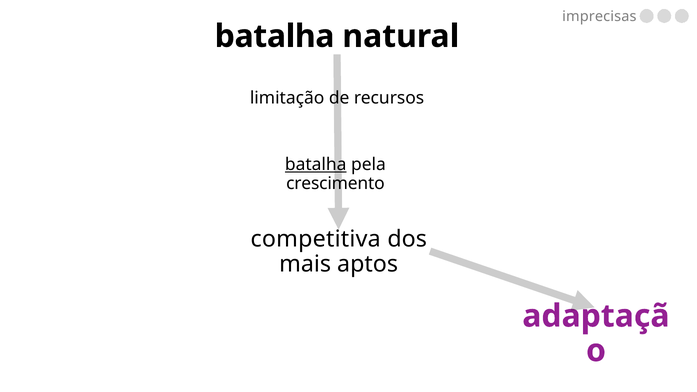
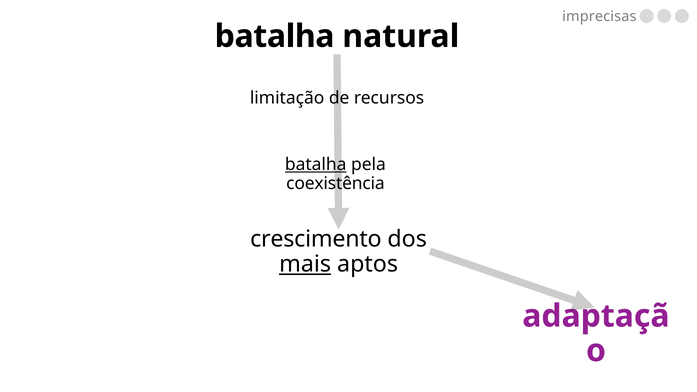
crescimento: crescimento -> coexistência (335, 183)
competitiva: competitiva -> crescimento (316, 239)
mais underline: none -> present (305, 264)
